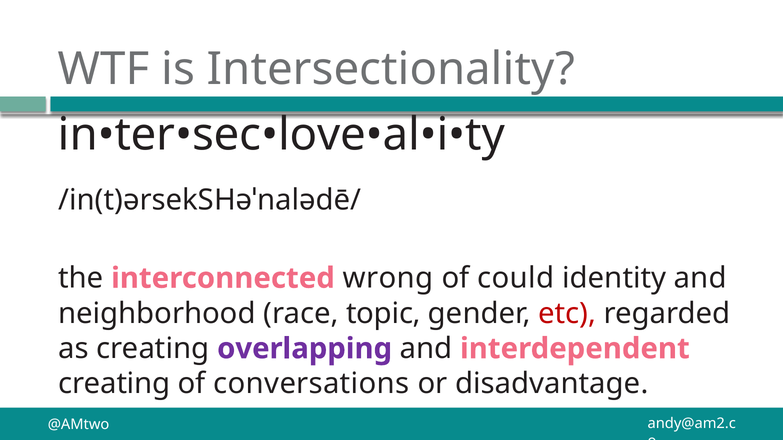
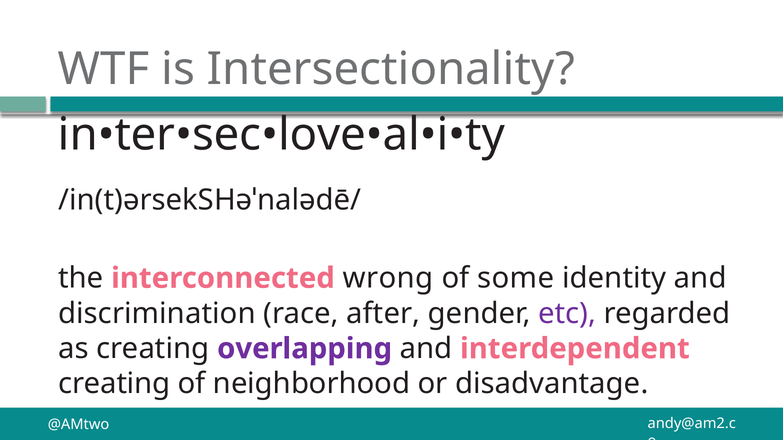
could: could -> some (516, 278)
neighborhood: neighborhood -> discrimination (157, 314)
topic: topic -> after (383, 314)
etc colour: red -> purple (567, 314)
conversations: conversations -> neighborhood (312, 384)
